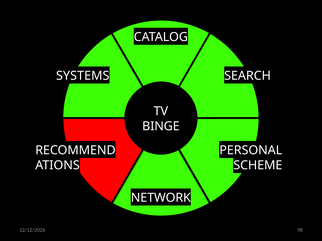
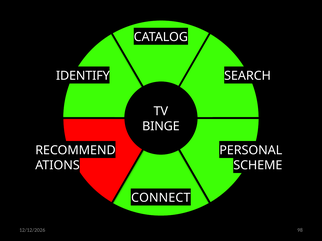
SYSTEMS: SYSTEMS -> IDENTIFY (83, 76)
NETWORK: NETWORK -> CONNECT (161, 198)
